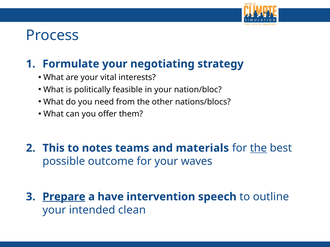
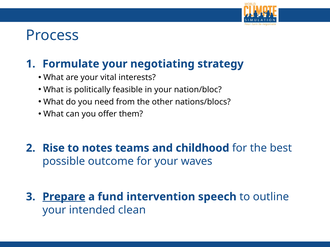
This: This -> Rise (54, 148)
materials: materials -> childhood (202, 148)
the underline: present -> none (258, 148)
have: have -> fund (111, 197)
